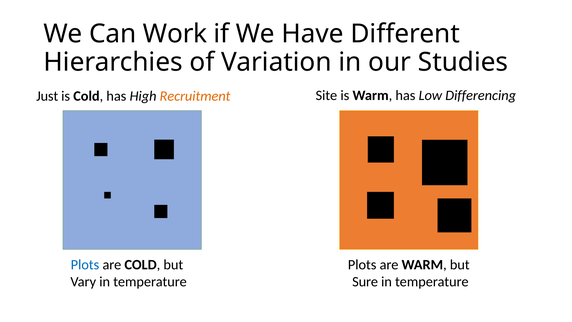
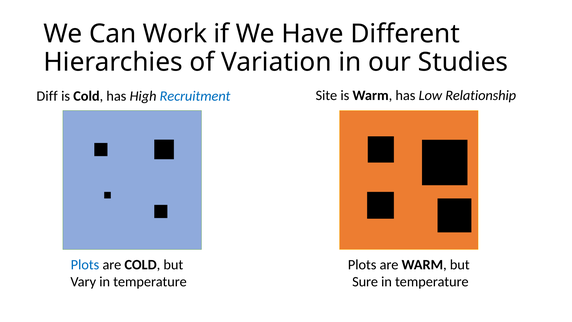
Differencing: Differencing -> Relationship (481, 95)
Just: Just -> Diff (47, 96)
Recruitment colour: orange -> blue (195, 96)
